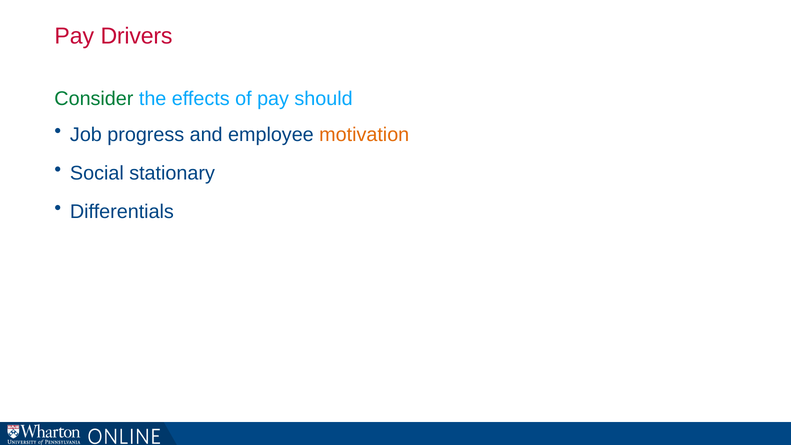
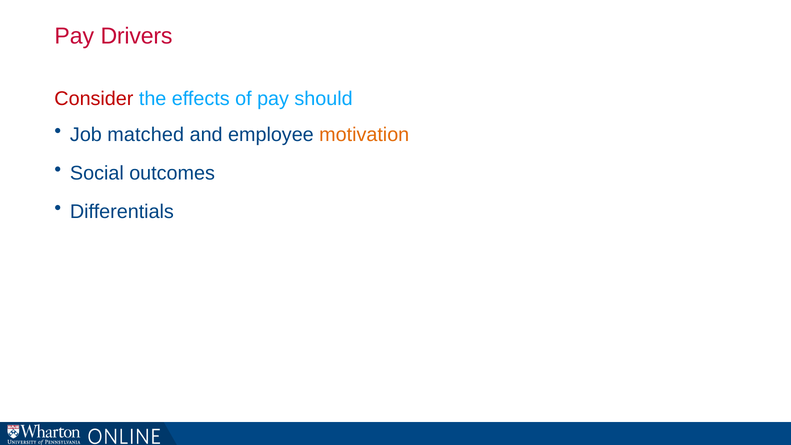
Consider colour: green -> red (94, 99)
progress: progress -> matched (146, 135)
stationary: stationary -> outcomes (172, 173)
